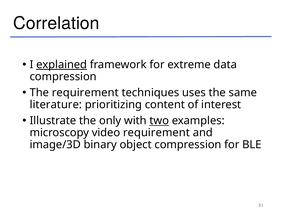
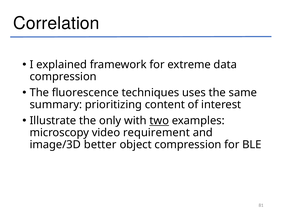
explained underline: present -> none (62, 64)
The requirement: requirement -> fluorescence (85, 92)
literature: literature -> summary (56, 104)
binary: binary -> better (100, 144)
